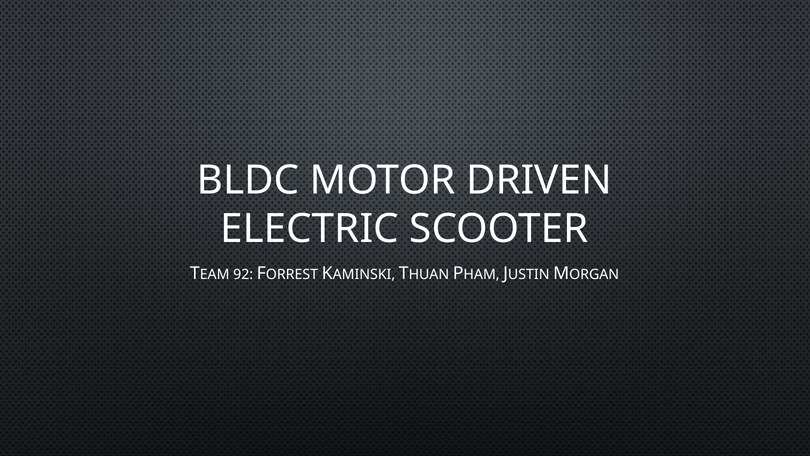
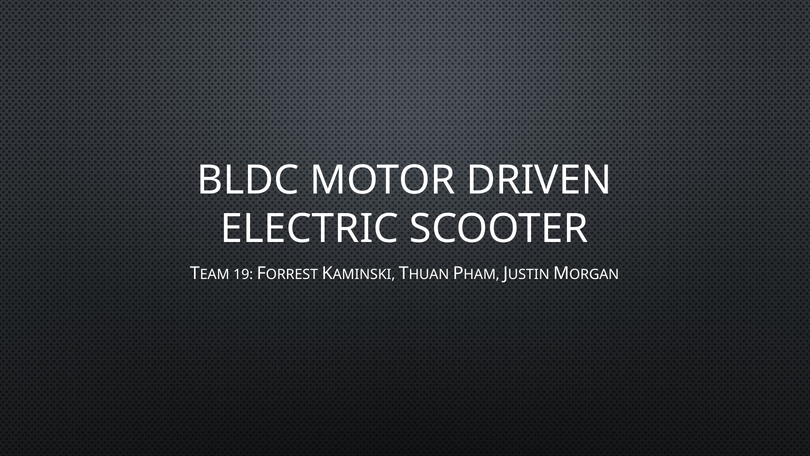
92: 92 -> 19 (243, 274)
